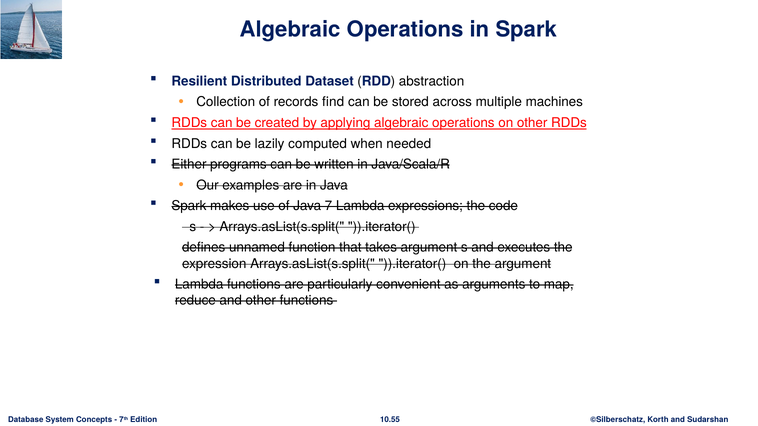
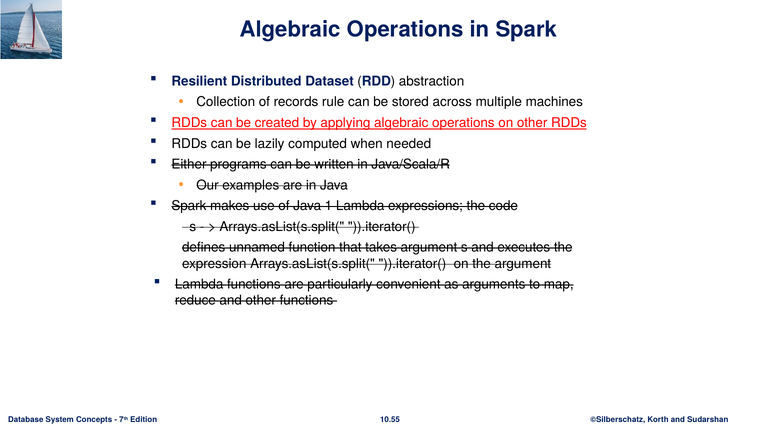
find: find -> rule (333, 102)
7: 7 -> 1 (328, 206)
